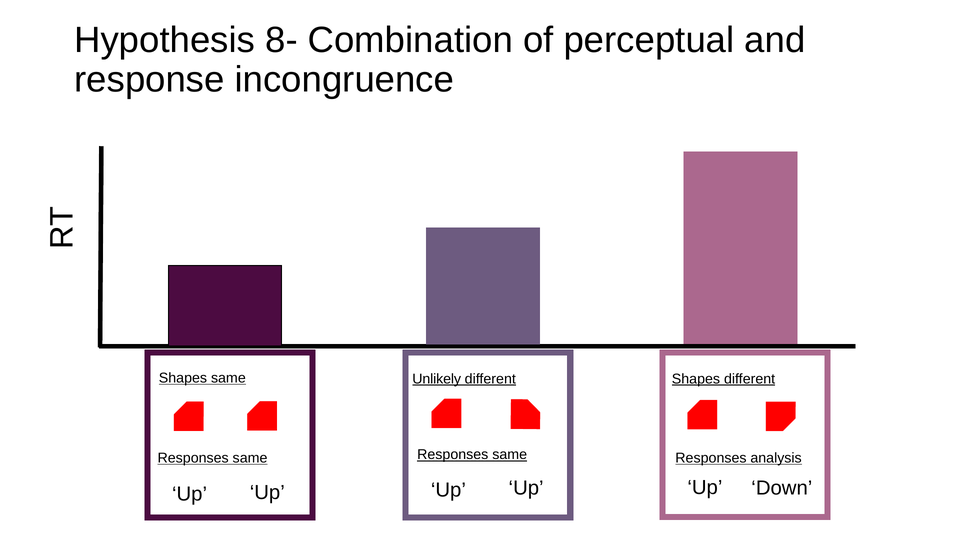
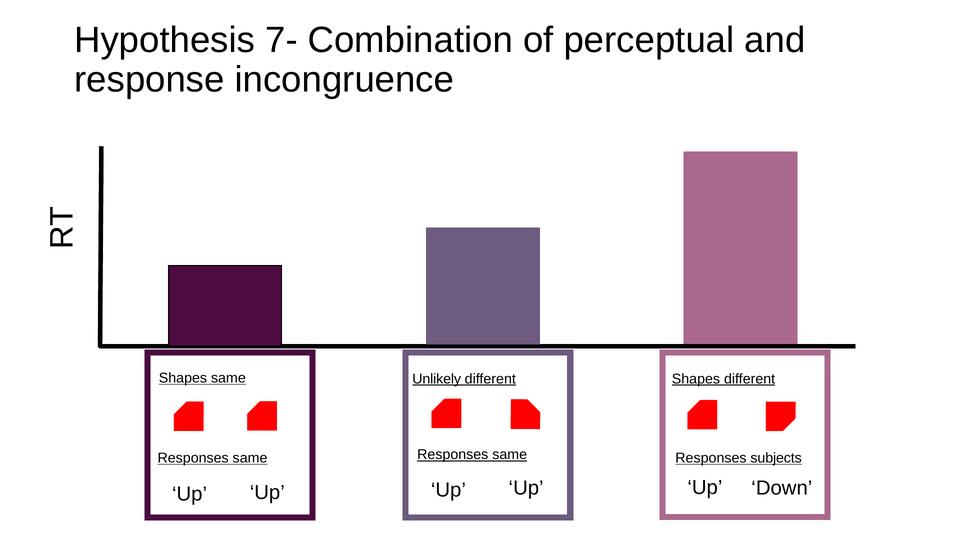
8-: 8- -> 7- (281, 40)
analysis: analysis -> subjects (776, 458)
